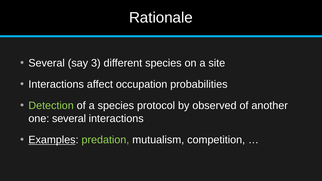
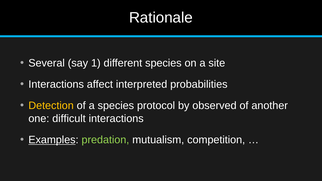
3: 3 -> 1 (96, 63)
occupation: occupation -> interpreted (142, 84)
Detection colour: light green -> yellow (51, 106)
one several: several -> difficult (69, 119)
